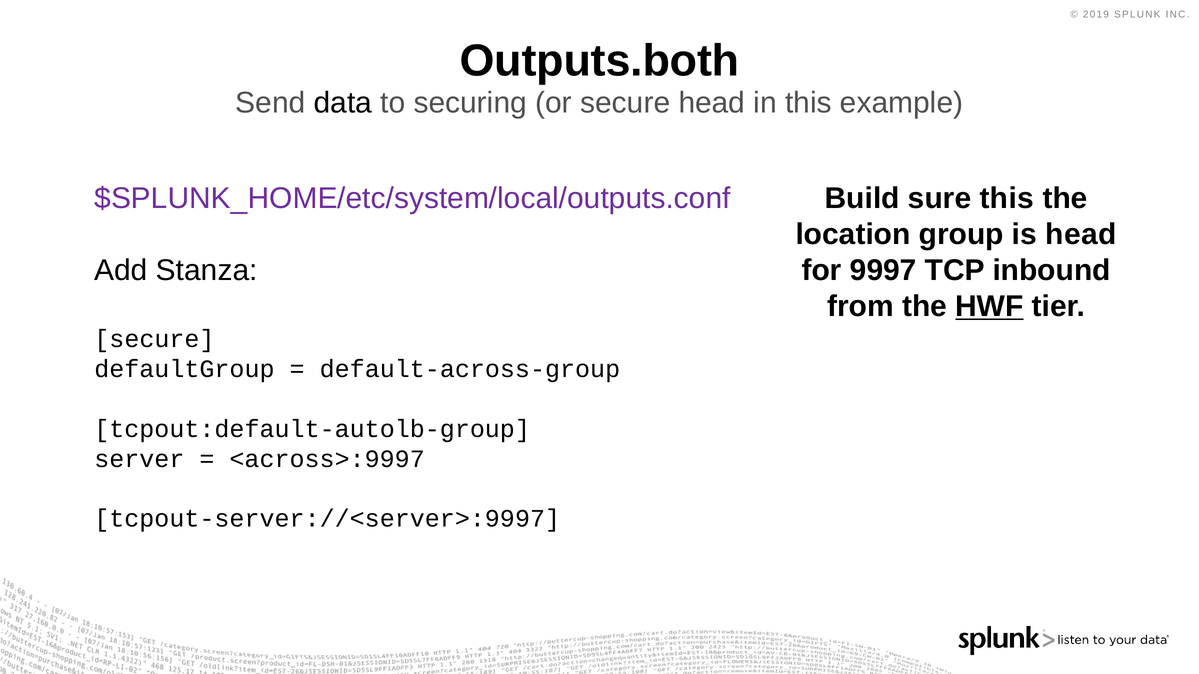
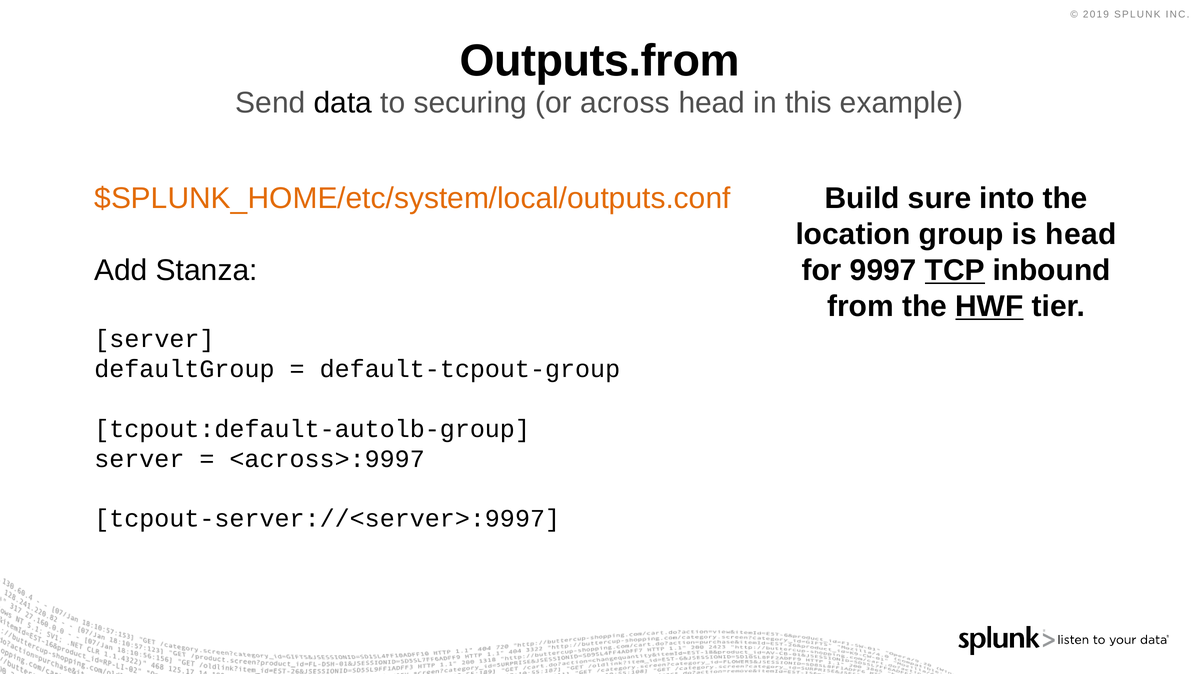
Outputs.both: Outputs.both -> Outputs.from (600, 61)
or secure: secure -> across (625, 103)
$SPLUNK_HOME/etc/system/local/outputs.conf colour: purple -> orange (412, 199)
sure this: this -> into (1007, 199)
TCP underline: none -> present (955, 270)
secure: secure -> server (154, 339)
default-across-group: default-across-group -> default-tcpout-group (470, 369)
